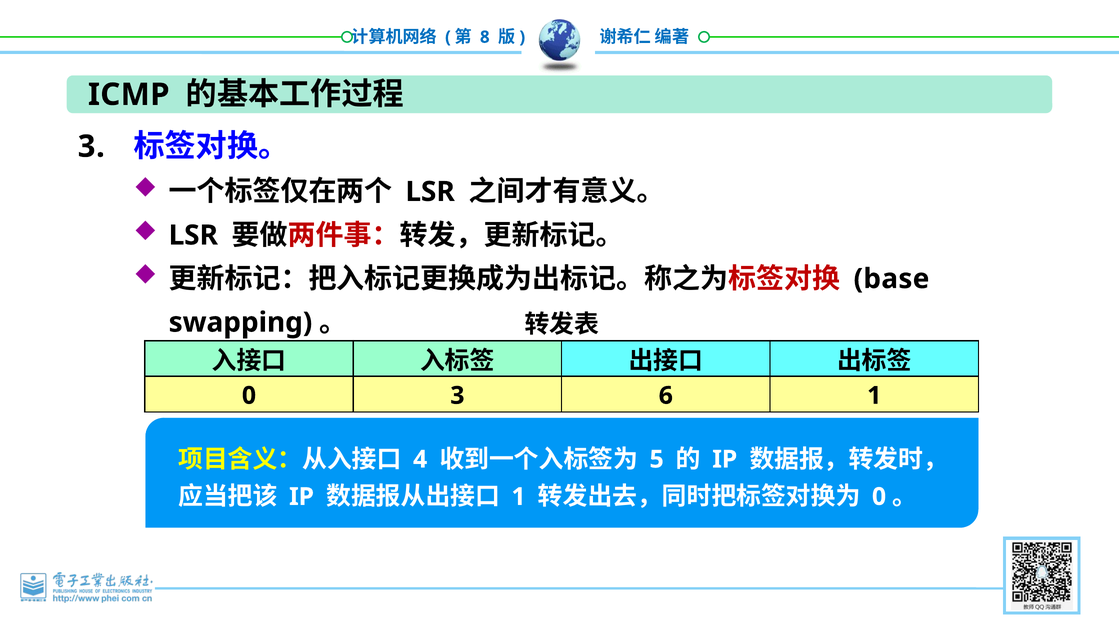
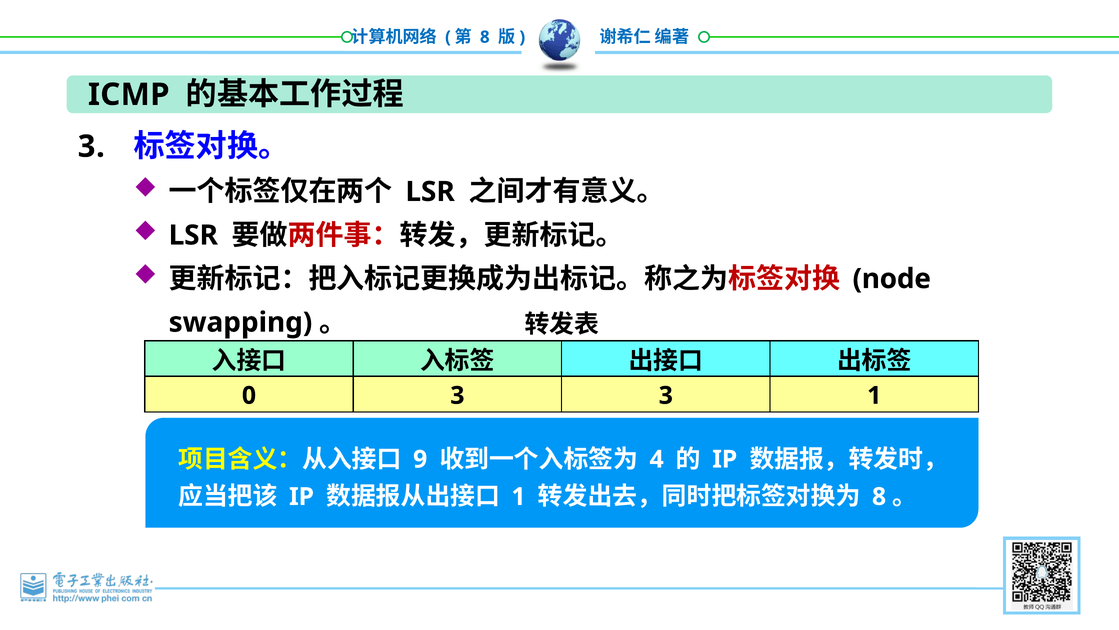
base: base -> node (892, 279)
3 6: 6 -> 3 (666, 395)
4: 4 -> 9 (420, 459)
5: 5 -> 4 (657, 459)
0: 0 -> 8 (879, 496)
